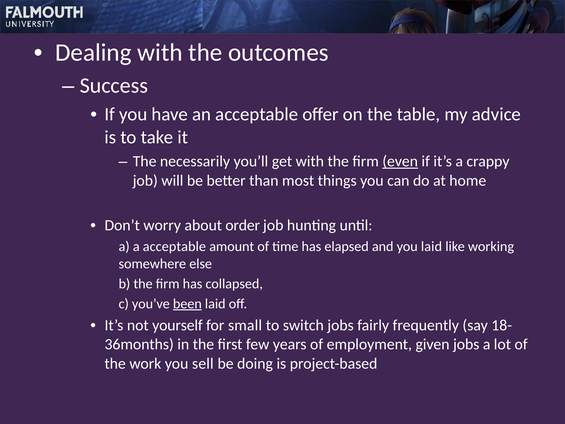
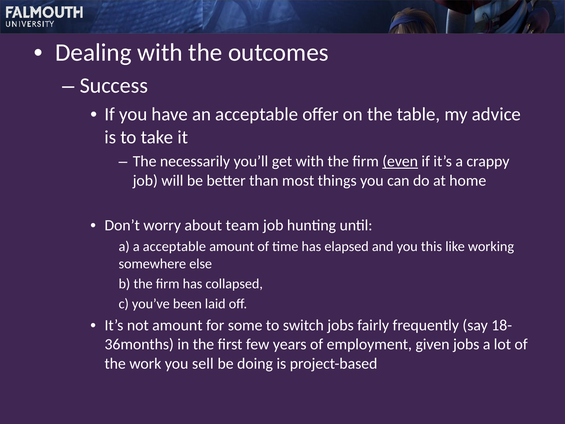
order: order -> team (243, 225)
you laid: laid -> this (432, 246)
been underline: present -> none (187, 304)
not yourself: yourself -> amount (177, 325)
small: small -> some (245, 325)
